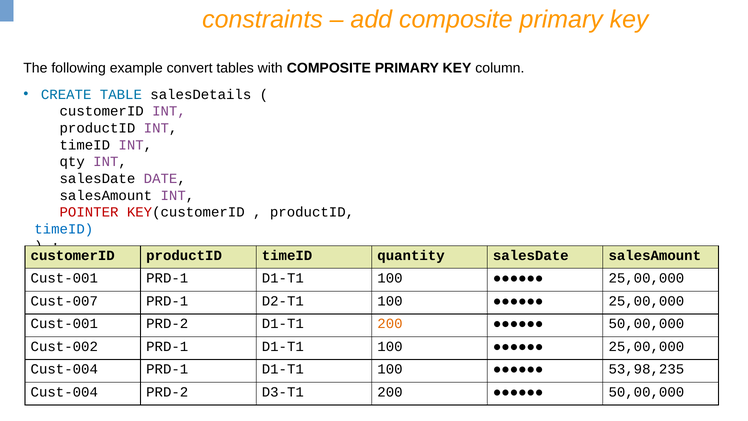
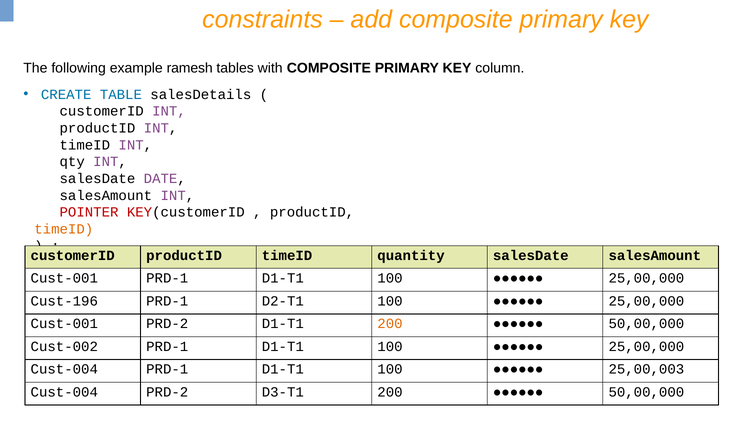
convert: convert -> ramesh (190, 68)
timeID colour: blue -> orange (64, 229)
Cust-007: Cust-007 -> Cust-196 (64, 301)
53,98,235: 53,98,235 -> 25,00,003 (646, 369)
